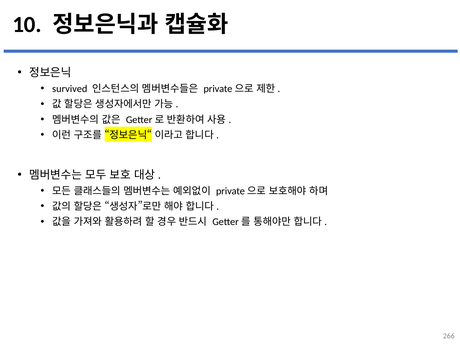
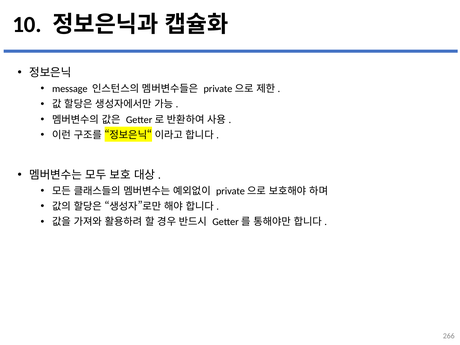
survived: survived -> message (70, 89)
